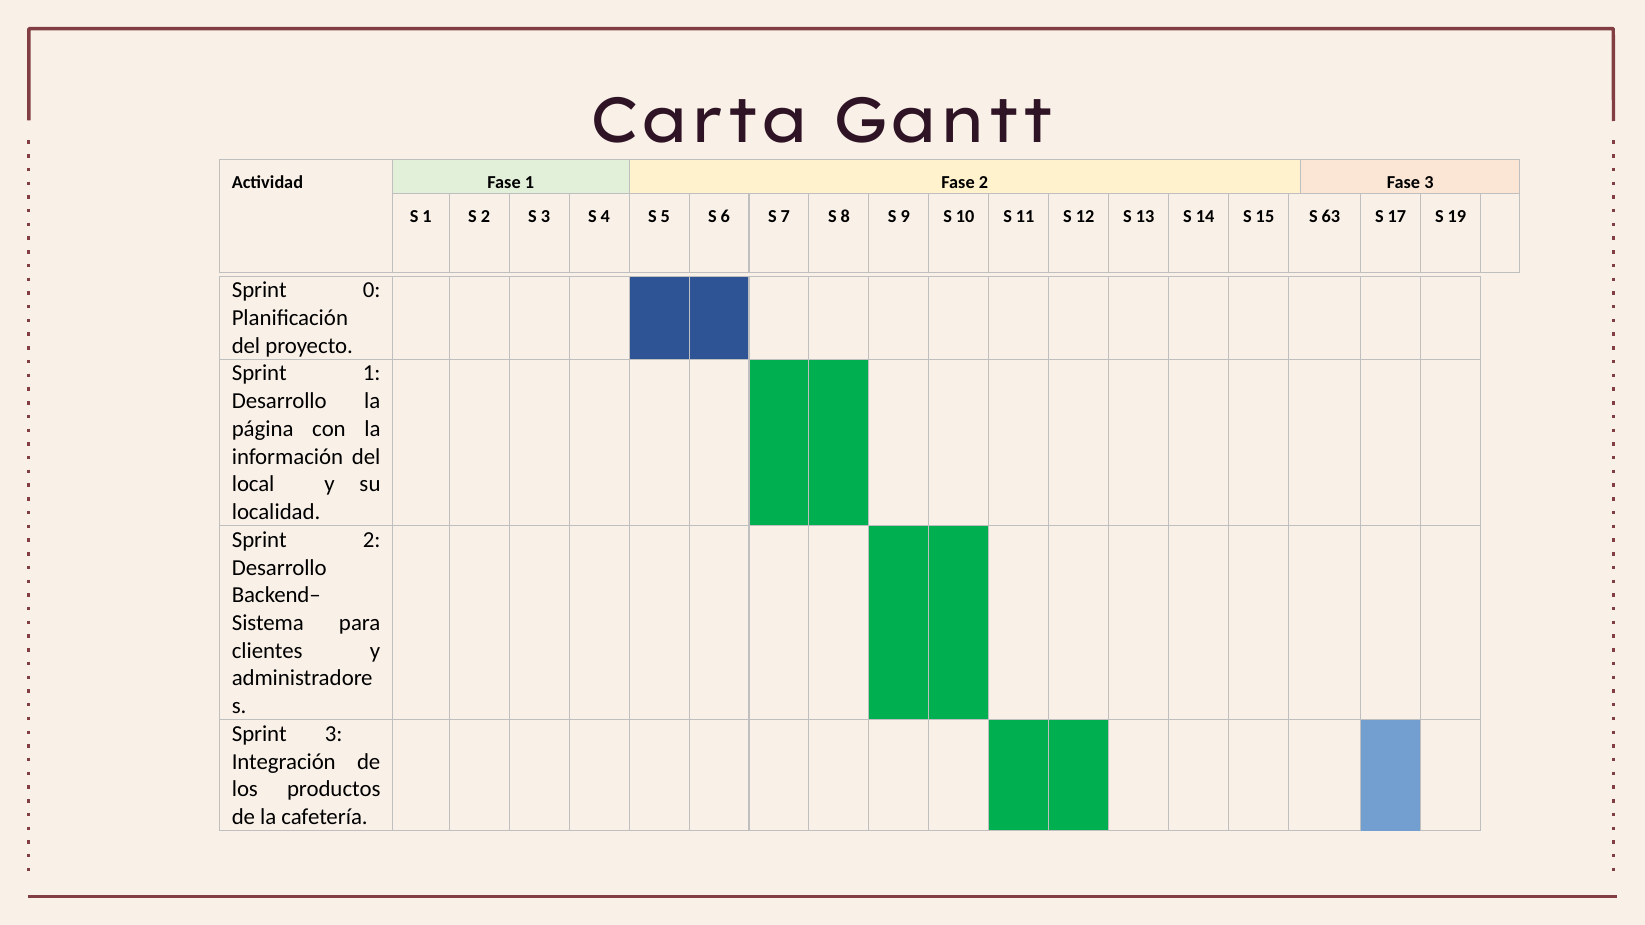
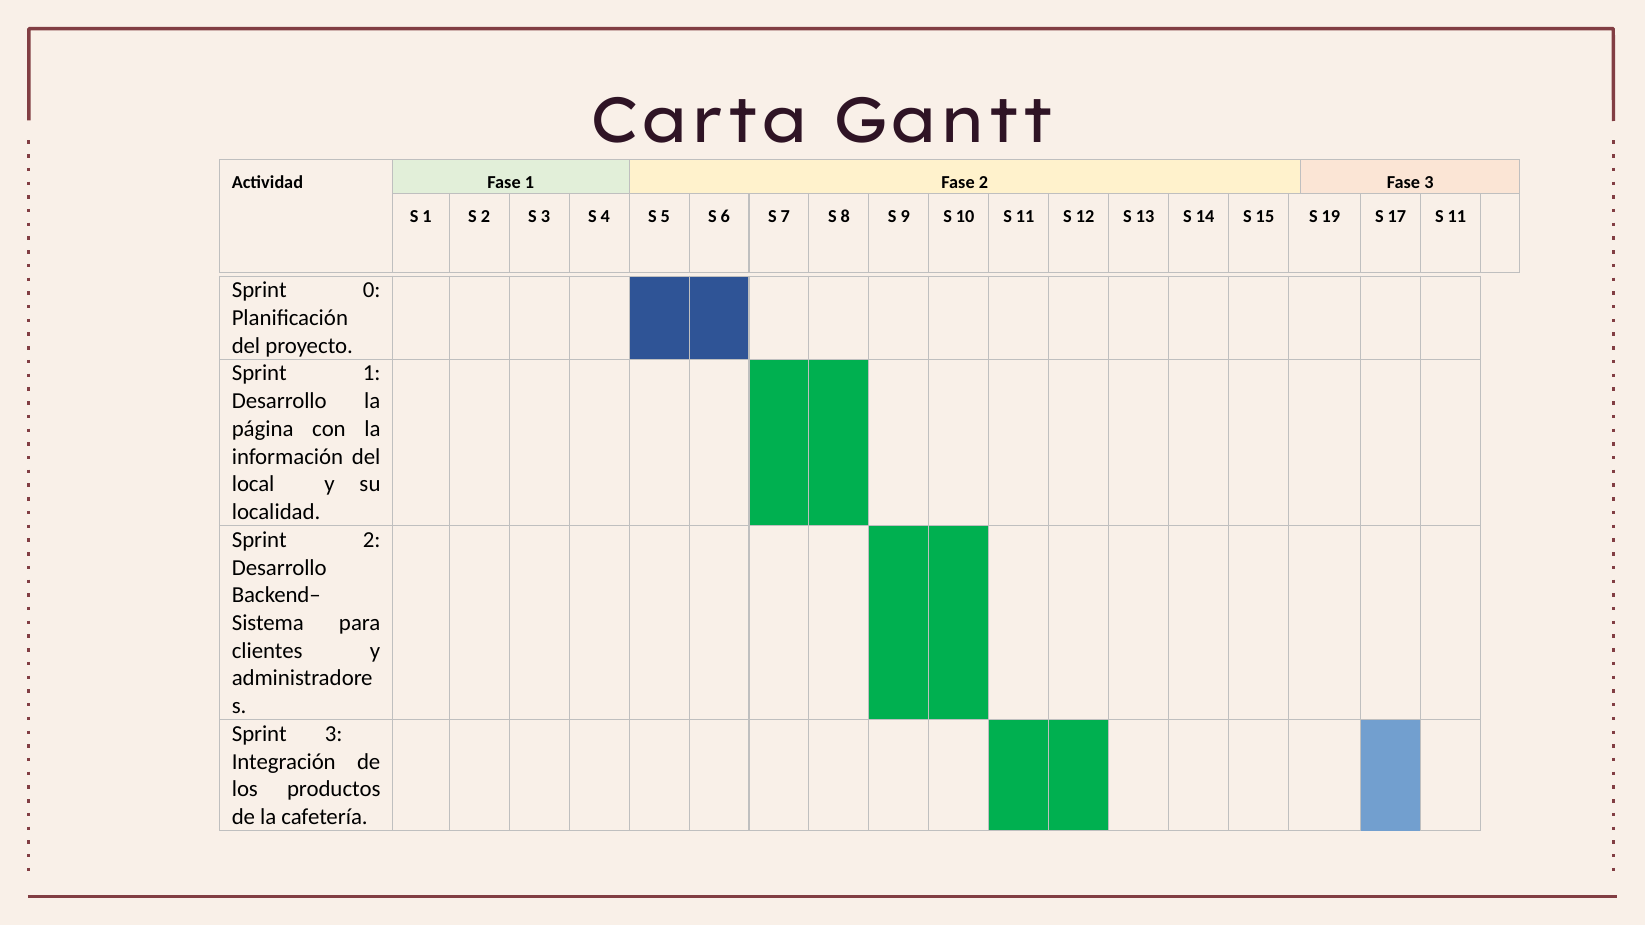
63: 63 -> 19 (1331, 216)
17 S 19: 19 -> 11 (1457, 216)
